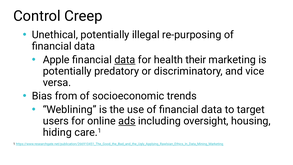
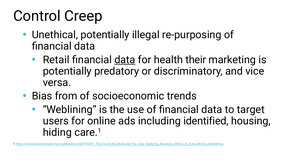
Apple: Apple -> Retail (56, 60)
ads underline: present -> none (127, 121)
oversight: oversight -> identified (206, 121)
